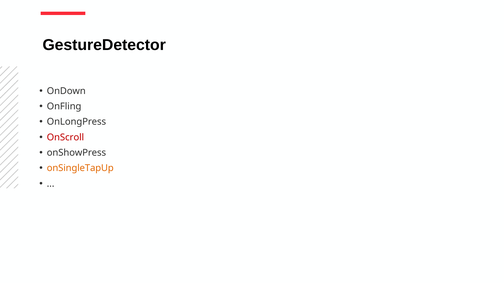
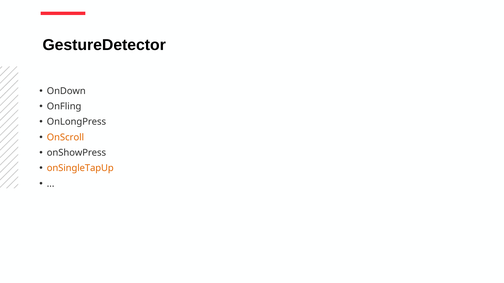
OnScroll colour: red -> orange (65, 138)
